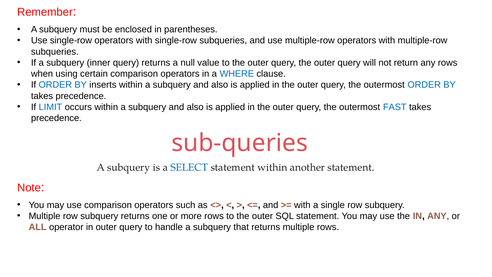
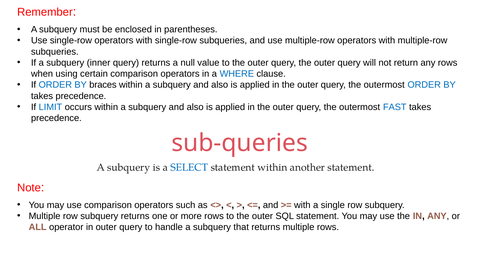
inserts: inserts -> braces (103, 85)
